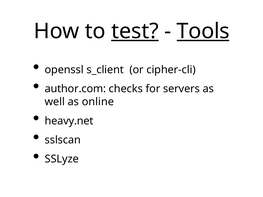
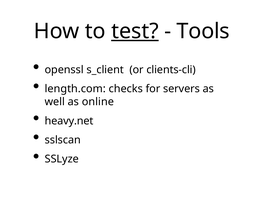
Tools underline: present -> none (203, 31)
cipher-cli: cipher-cli -> clients-cli (171, 70)
author.com: author.com -> length.com (75, 89)
